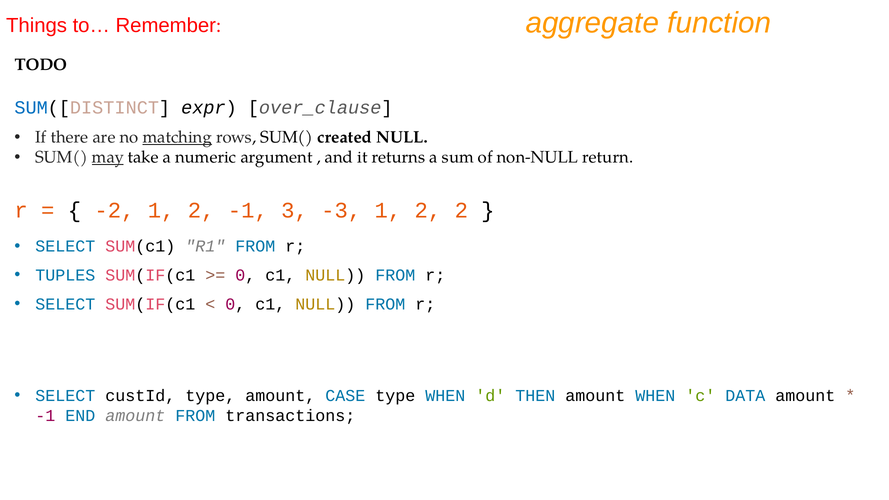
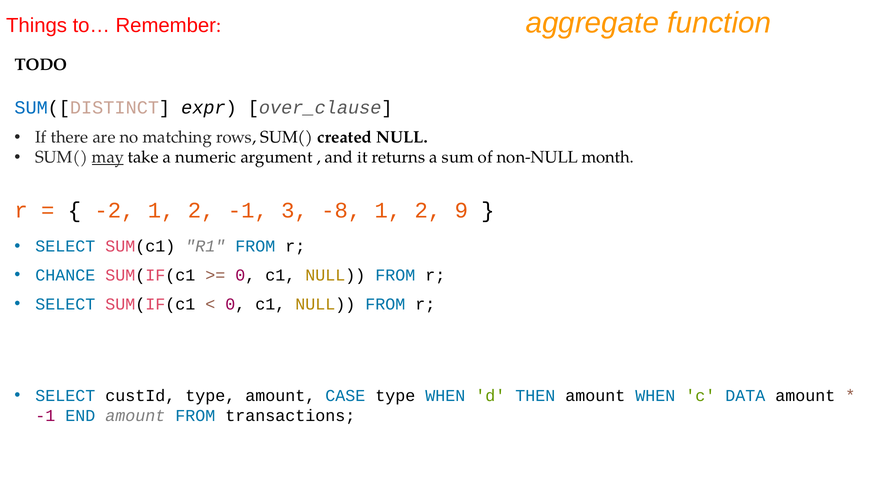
matching underline: present -> none (177, 137)
return: return -> month (608, 157)
-3: -3 -> -8 (341, 210)
2 2: 2 -> 9 (461, 210)
TUPLES: TUPLES -> CHANCE (65, 275)
